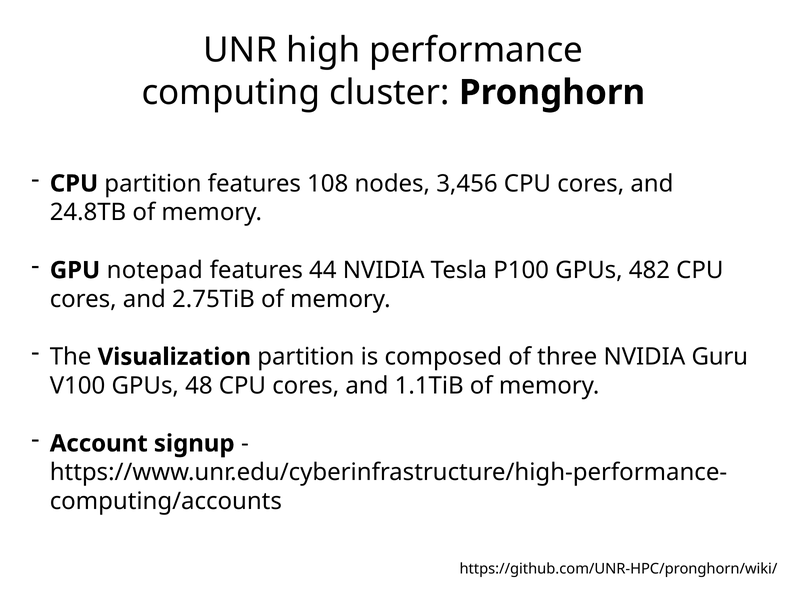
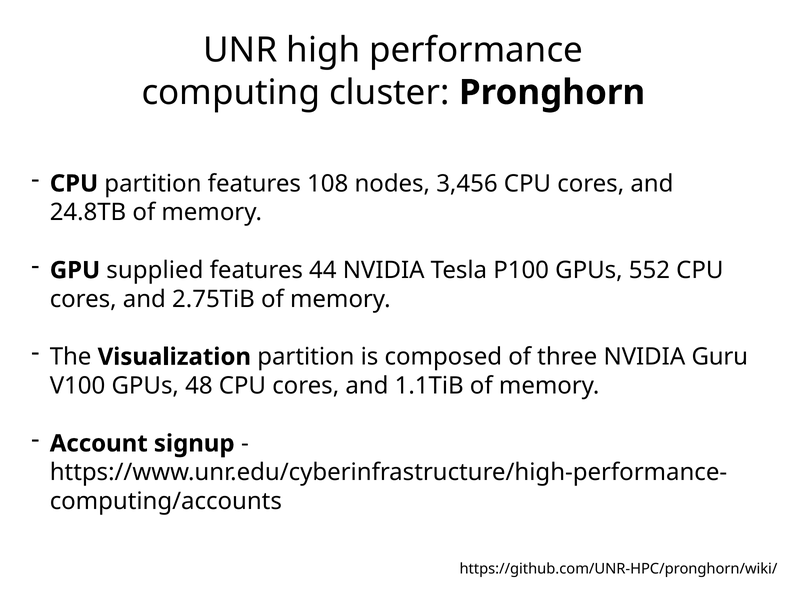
notepad: notepad -> supplied (155, 270)
482: 482 -> 552 (649, 270)
